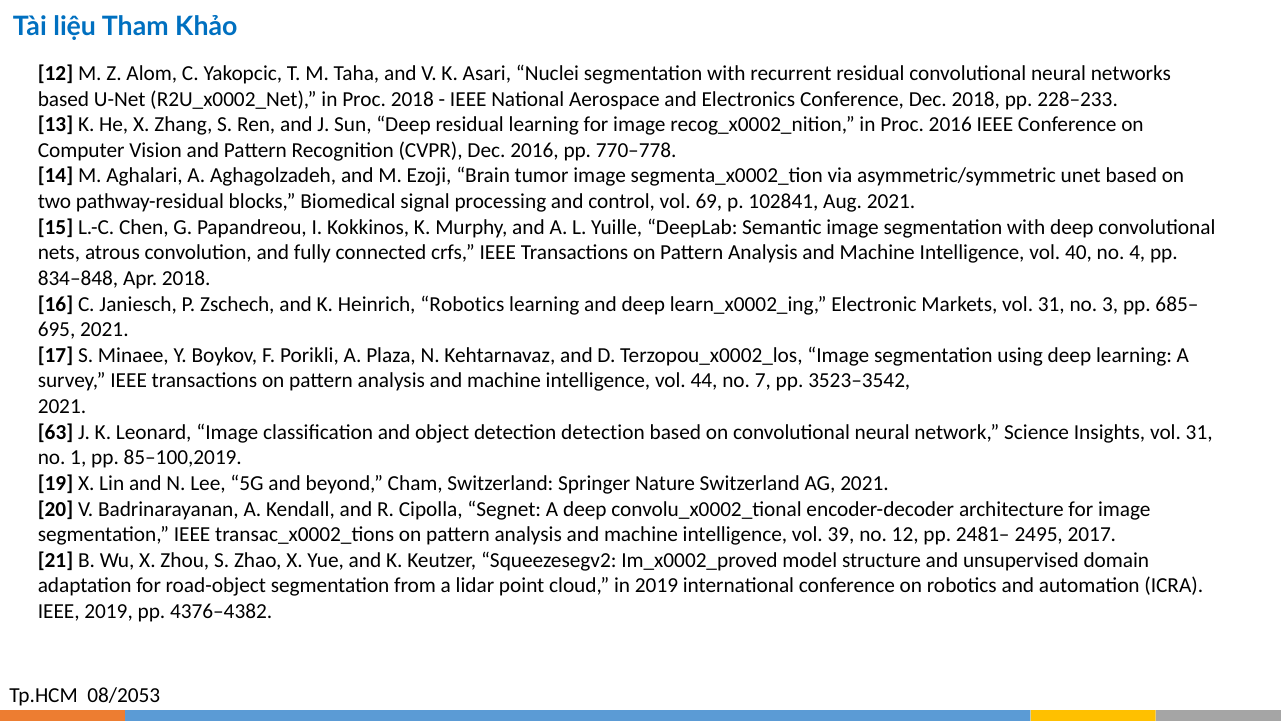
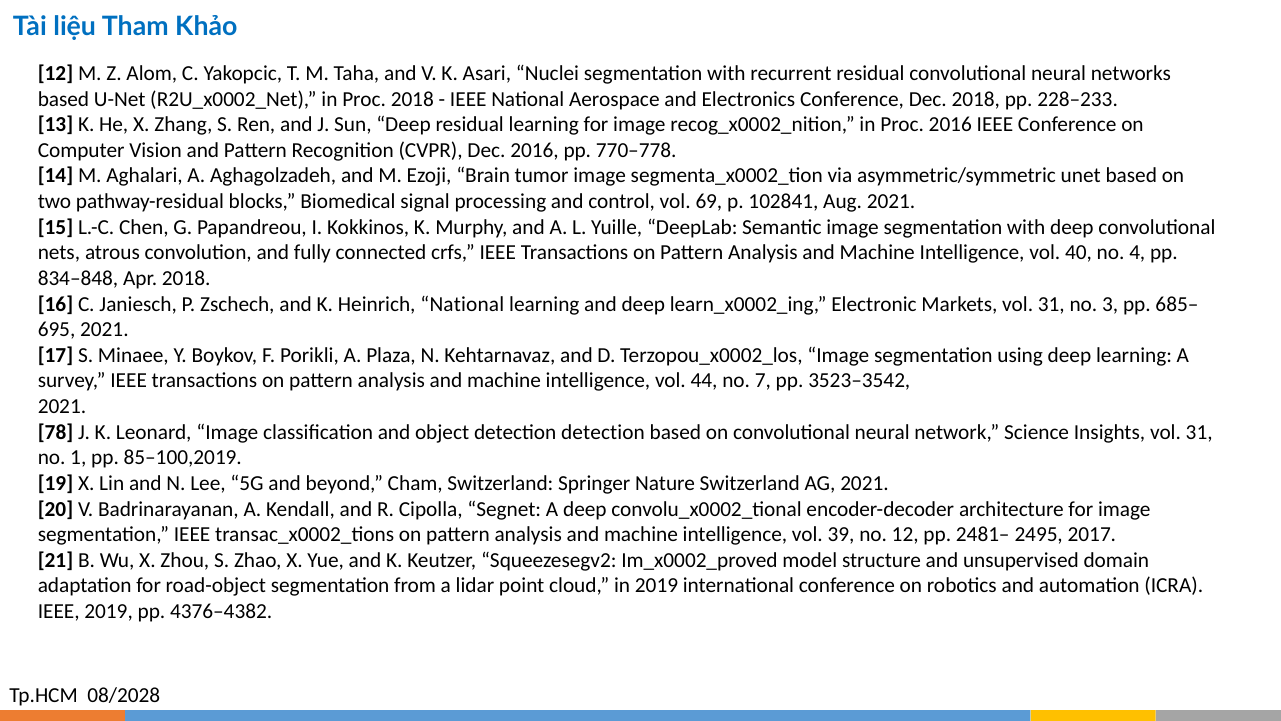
Heinrich Robotics: Robotics -> National (462, 304)
63: 63 -> 78 (56, 432)
08/2053: 08/2053 -> 08/2028 (124, 695)
